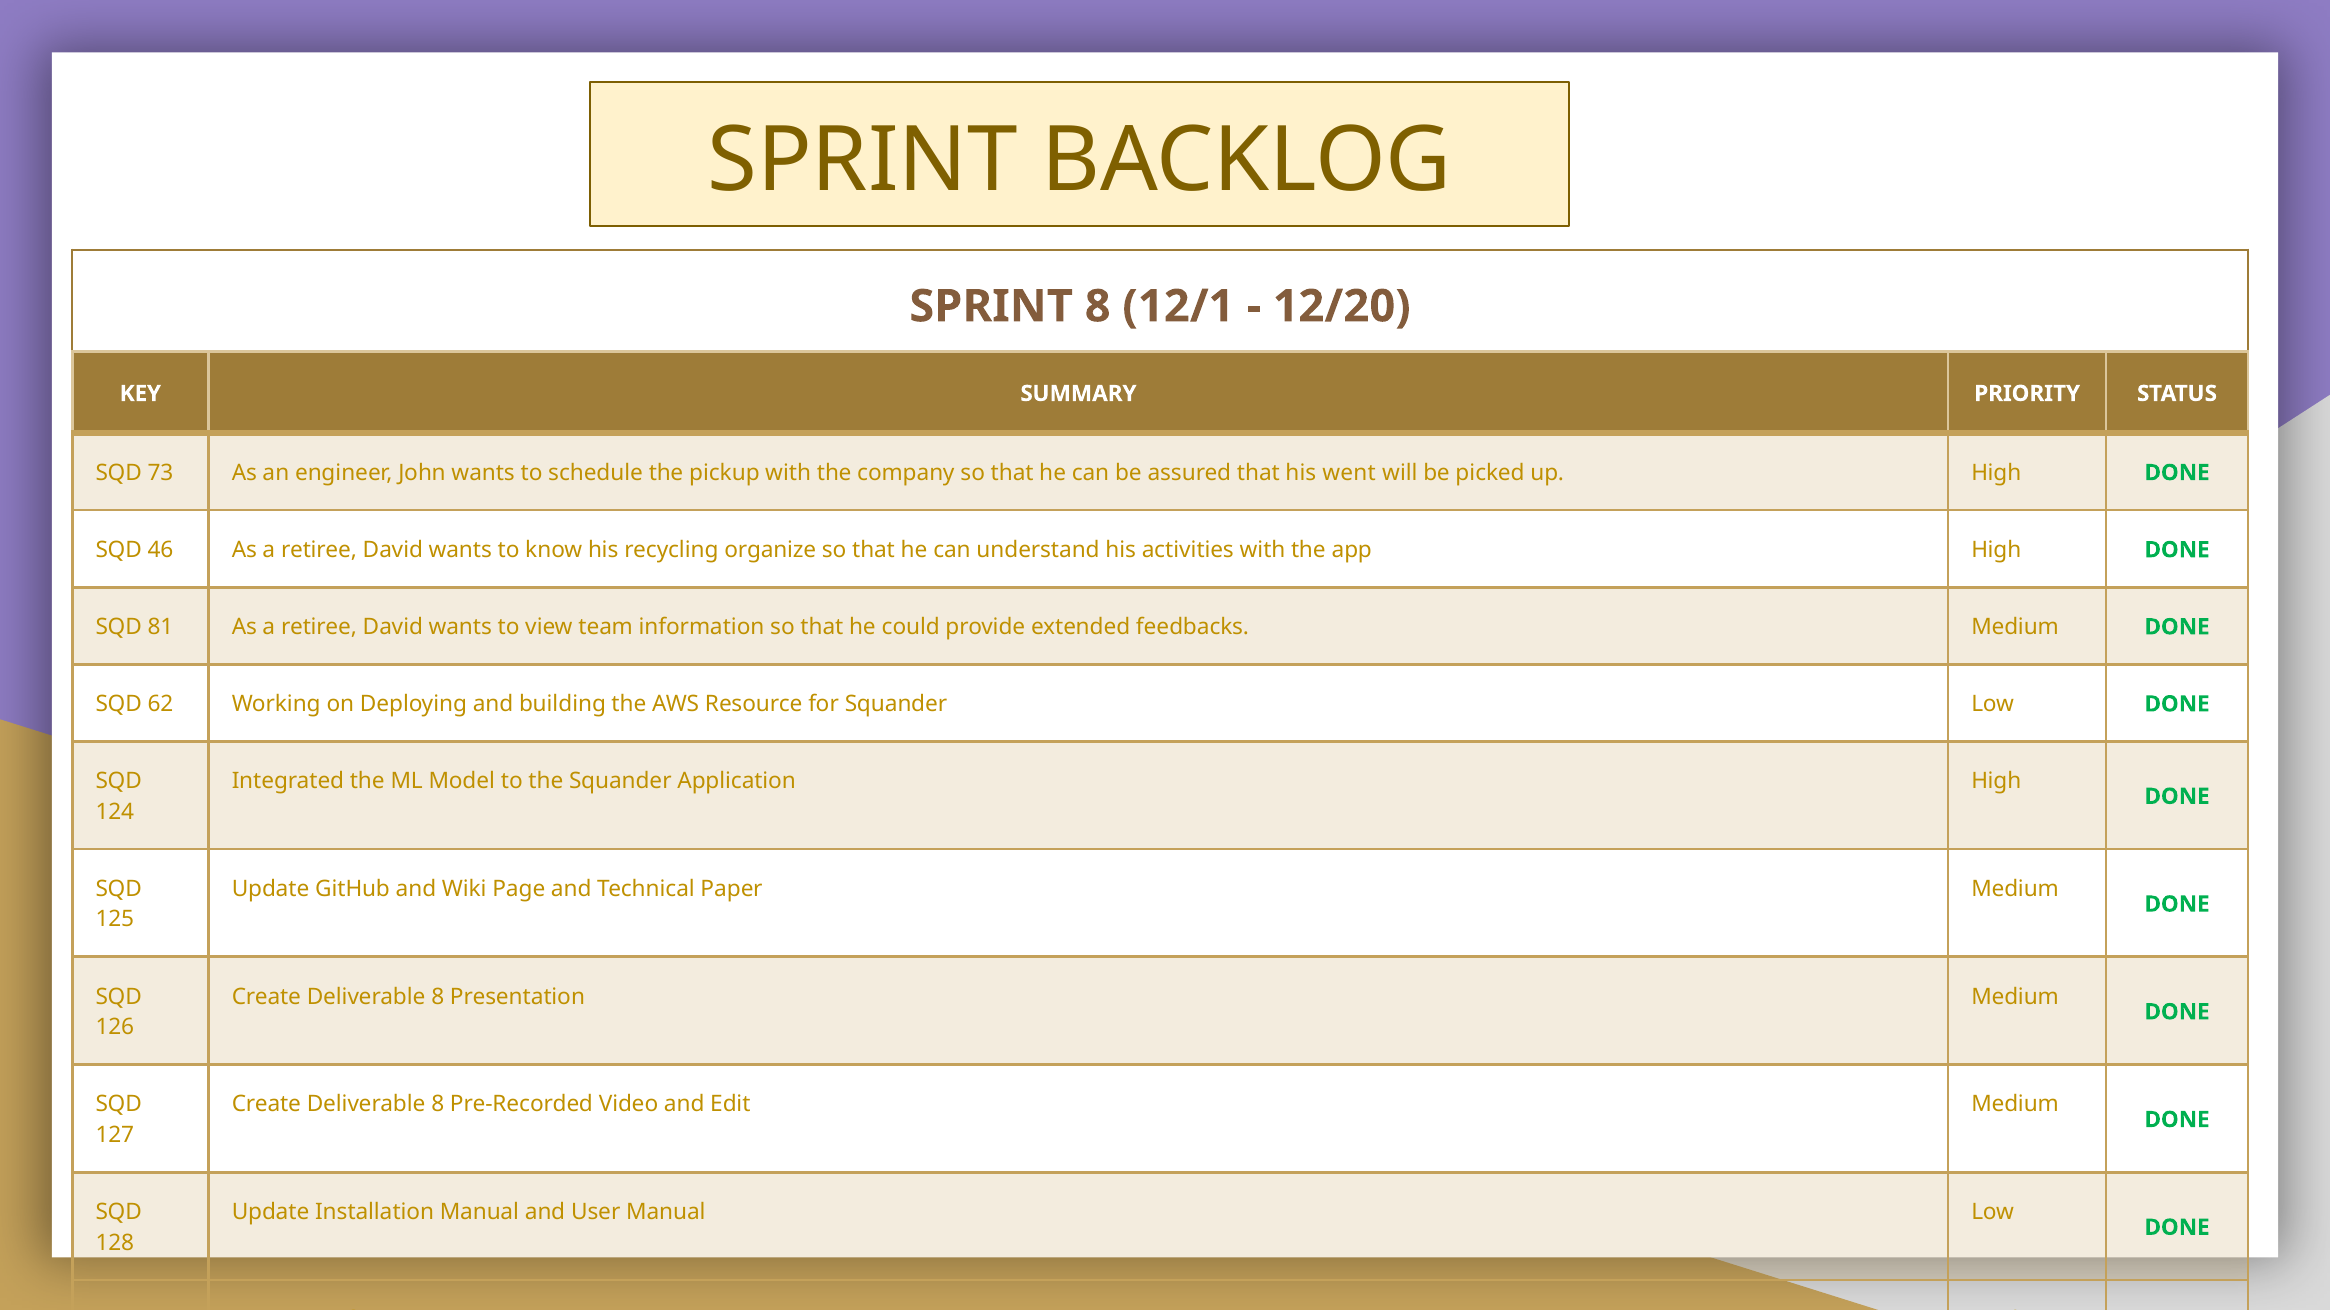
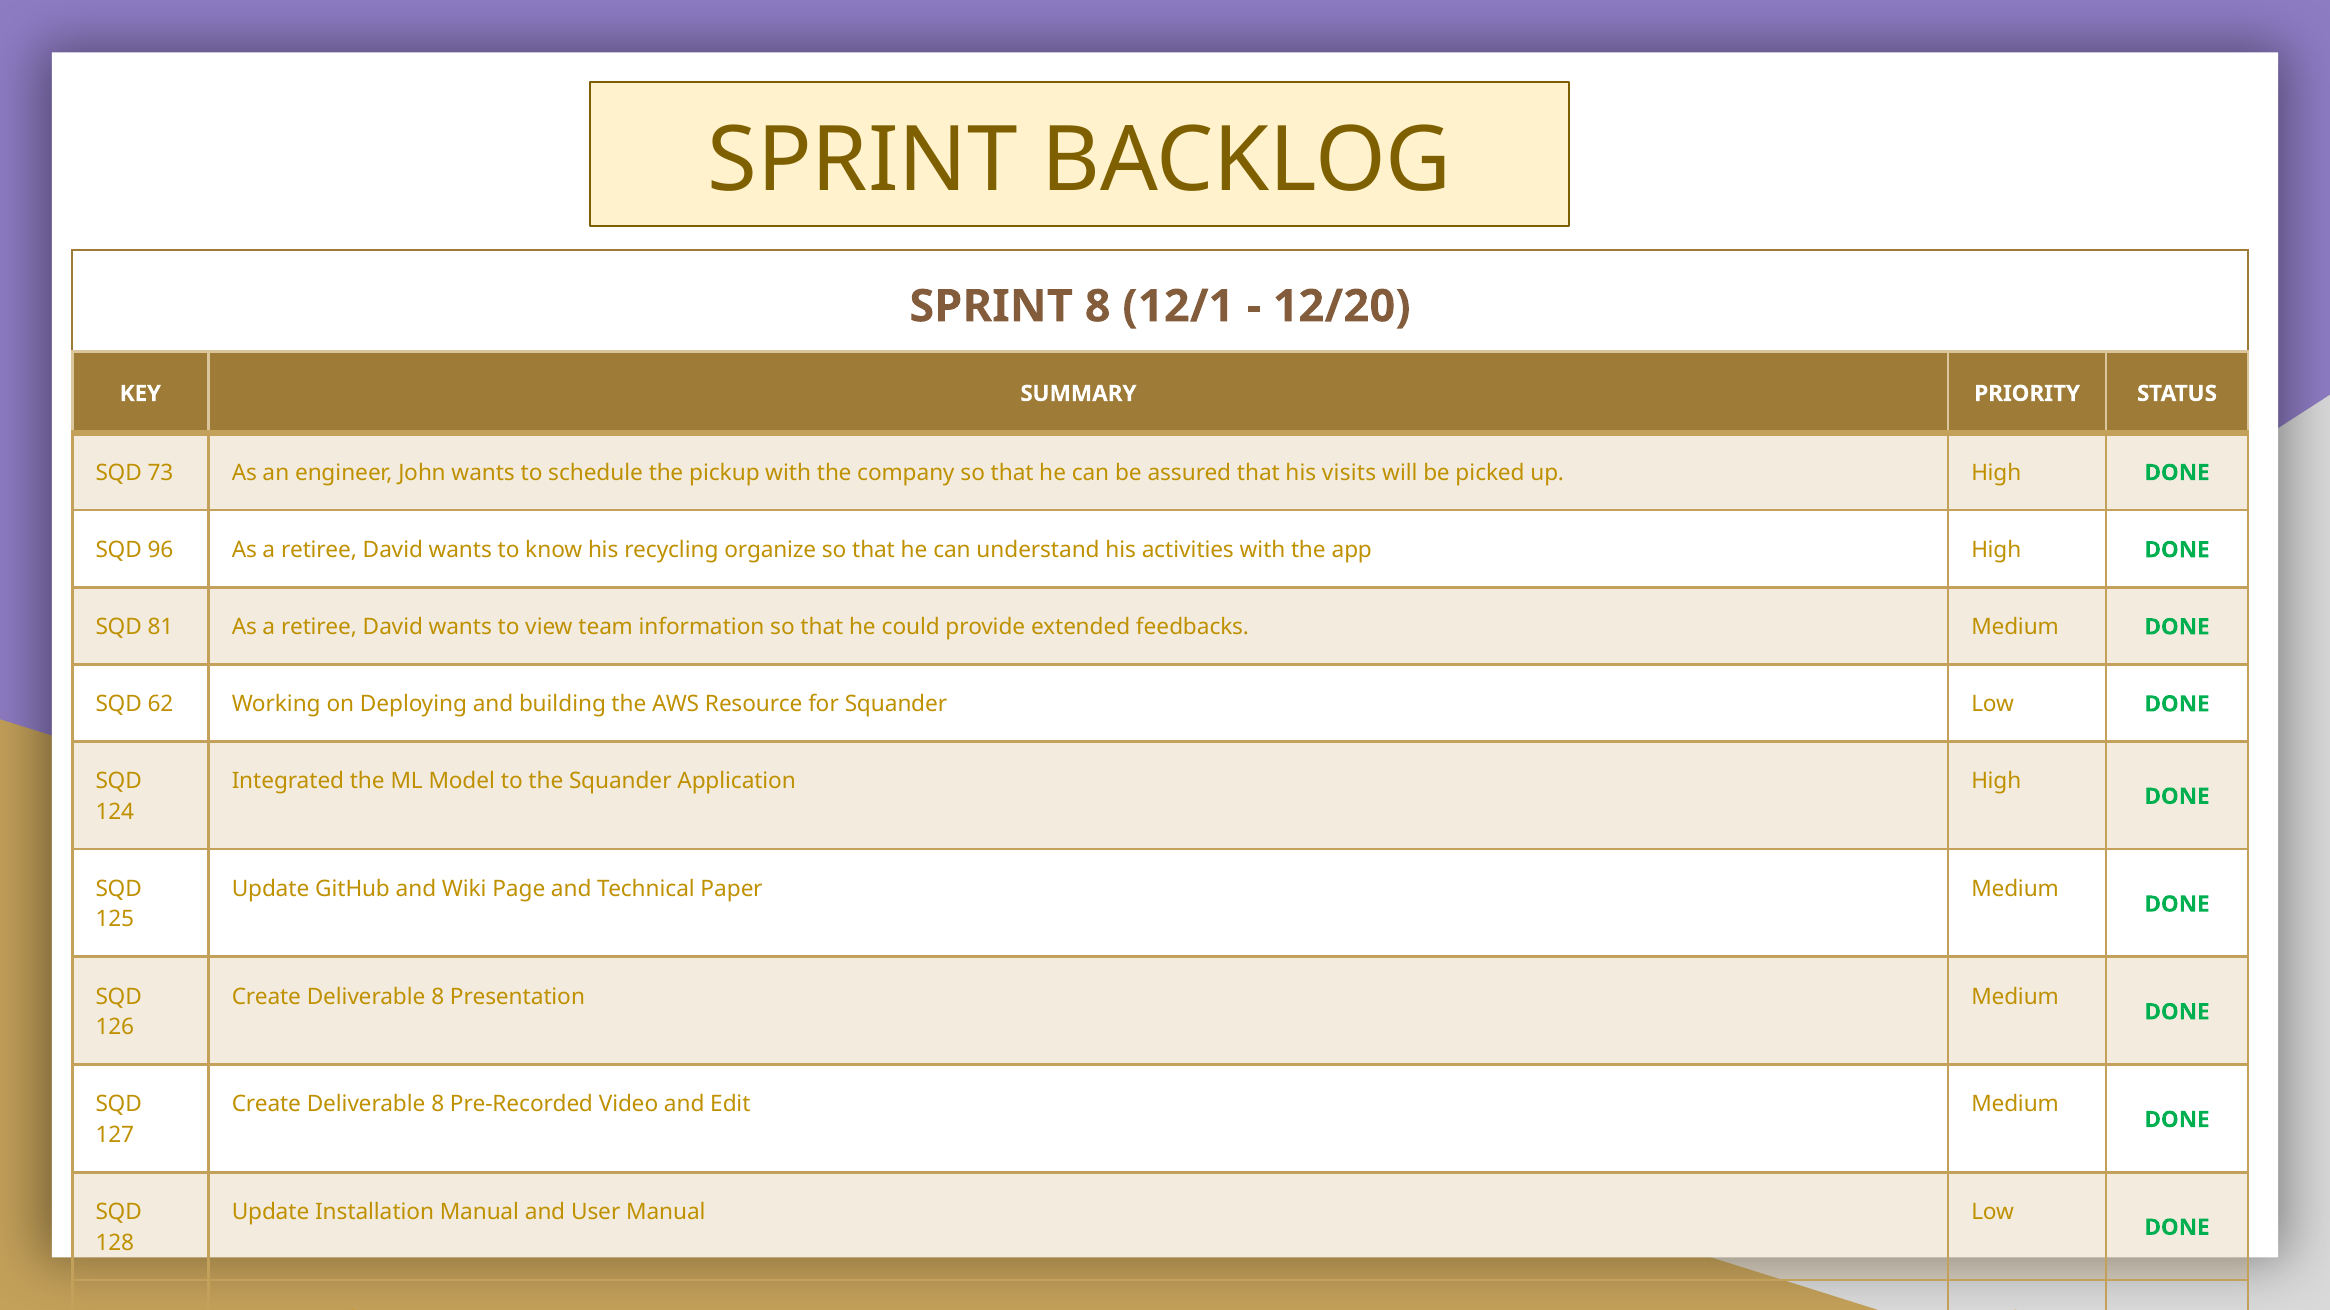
went: went -> visits (1349, 473)
46: 46 -> 96 (161, 550)
